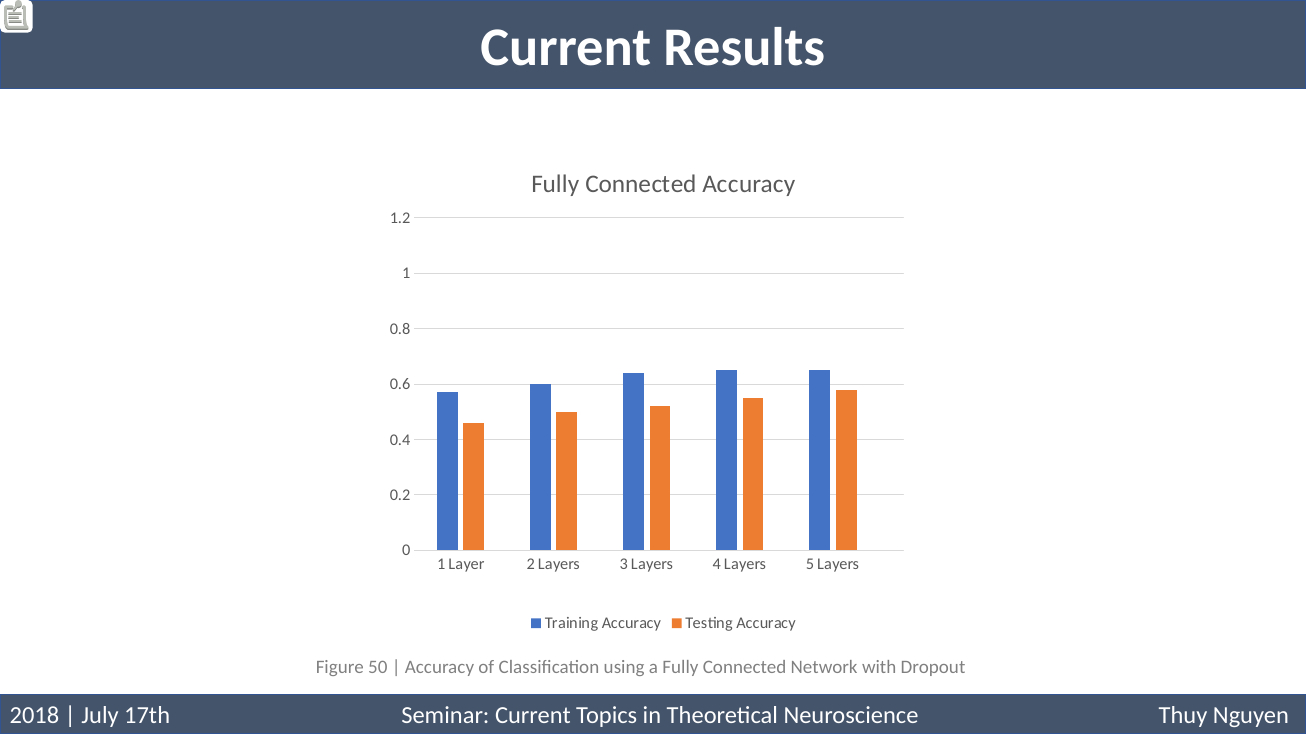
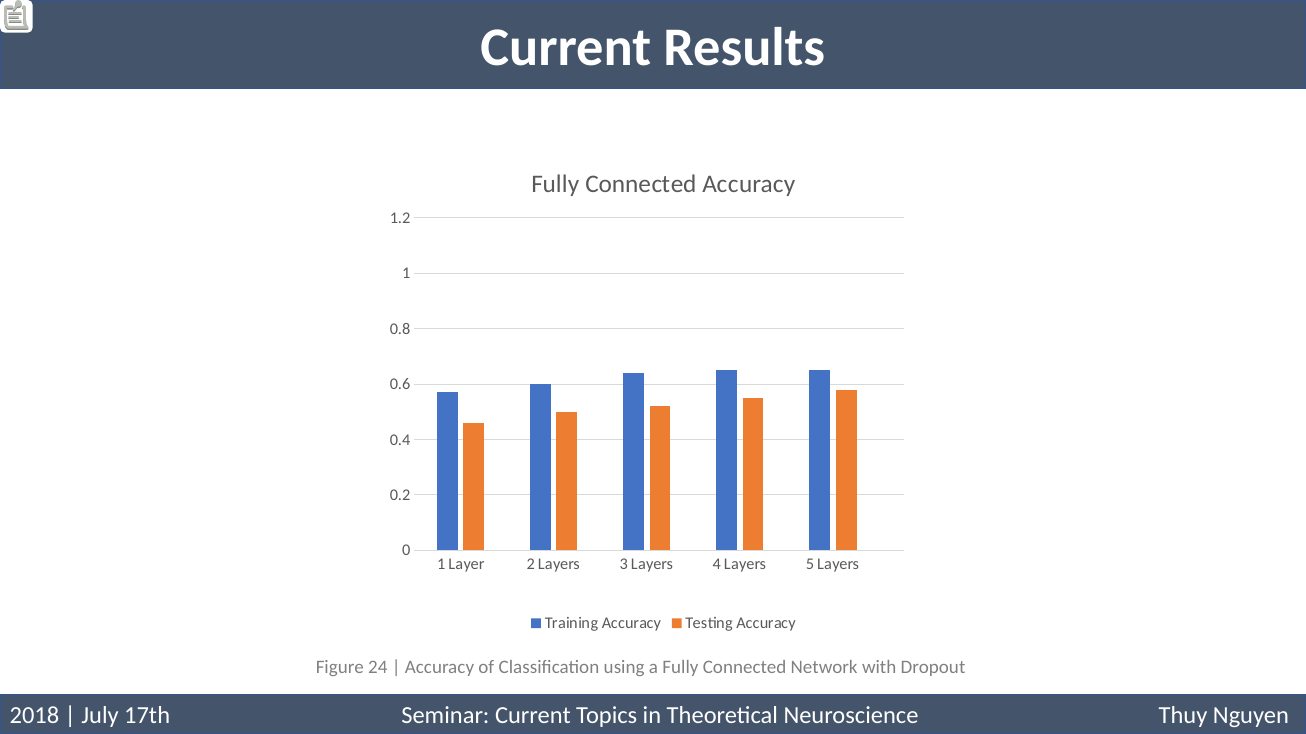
50: 50 -> 24 (378, 667)
